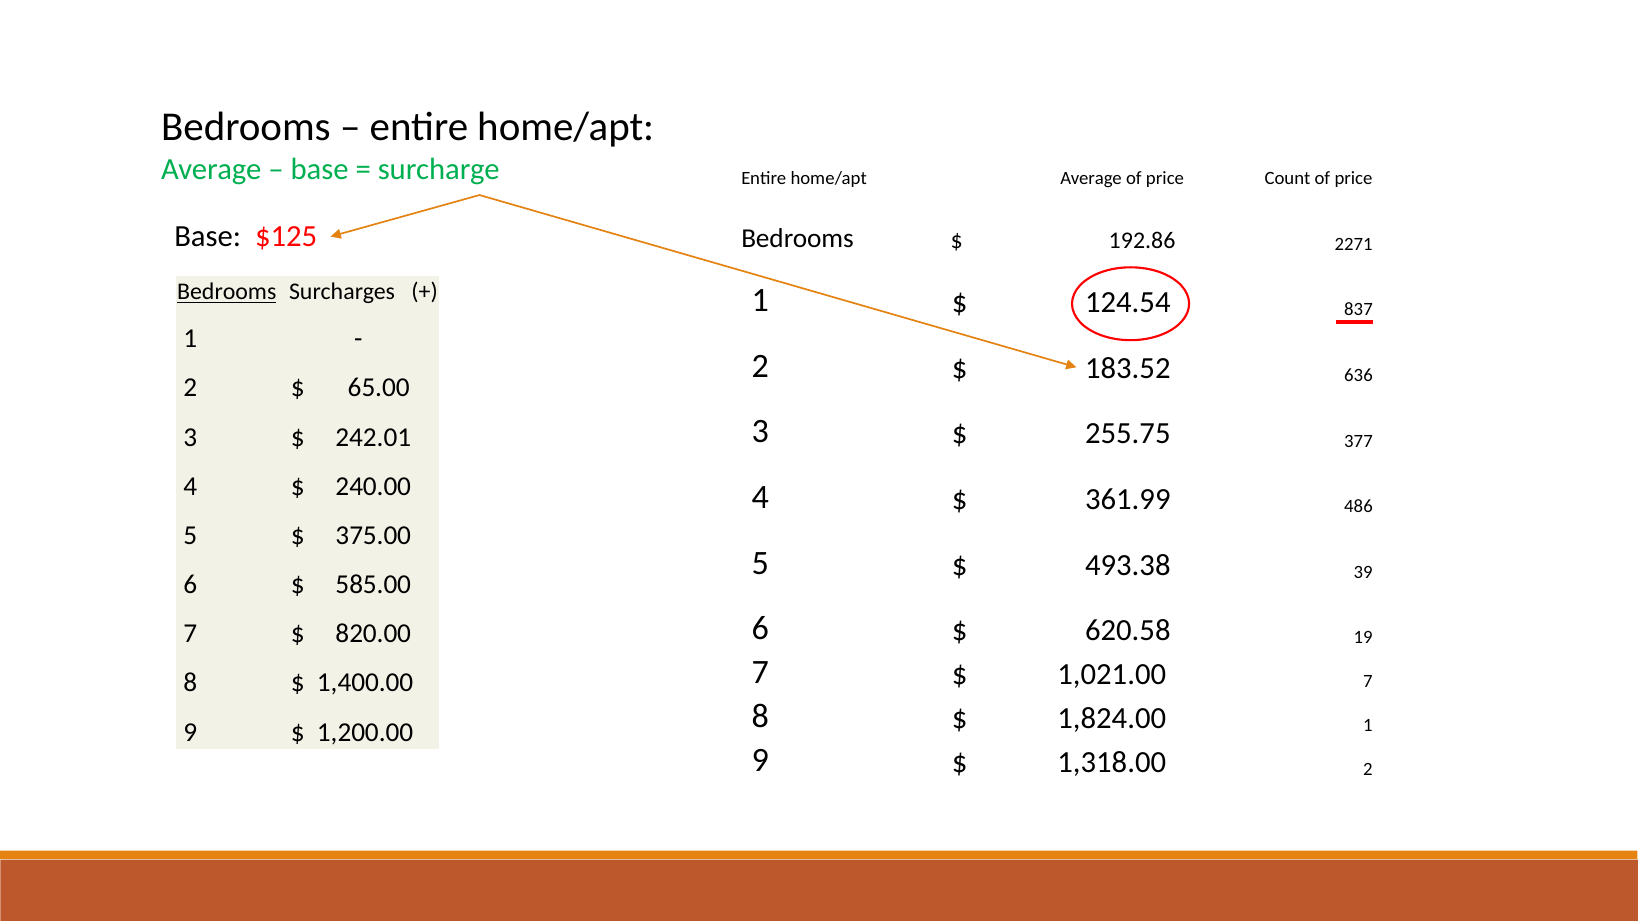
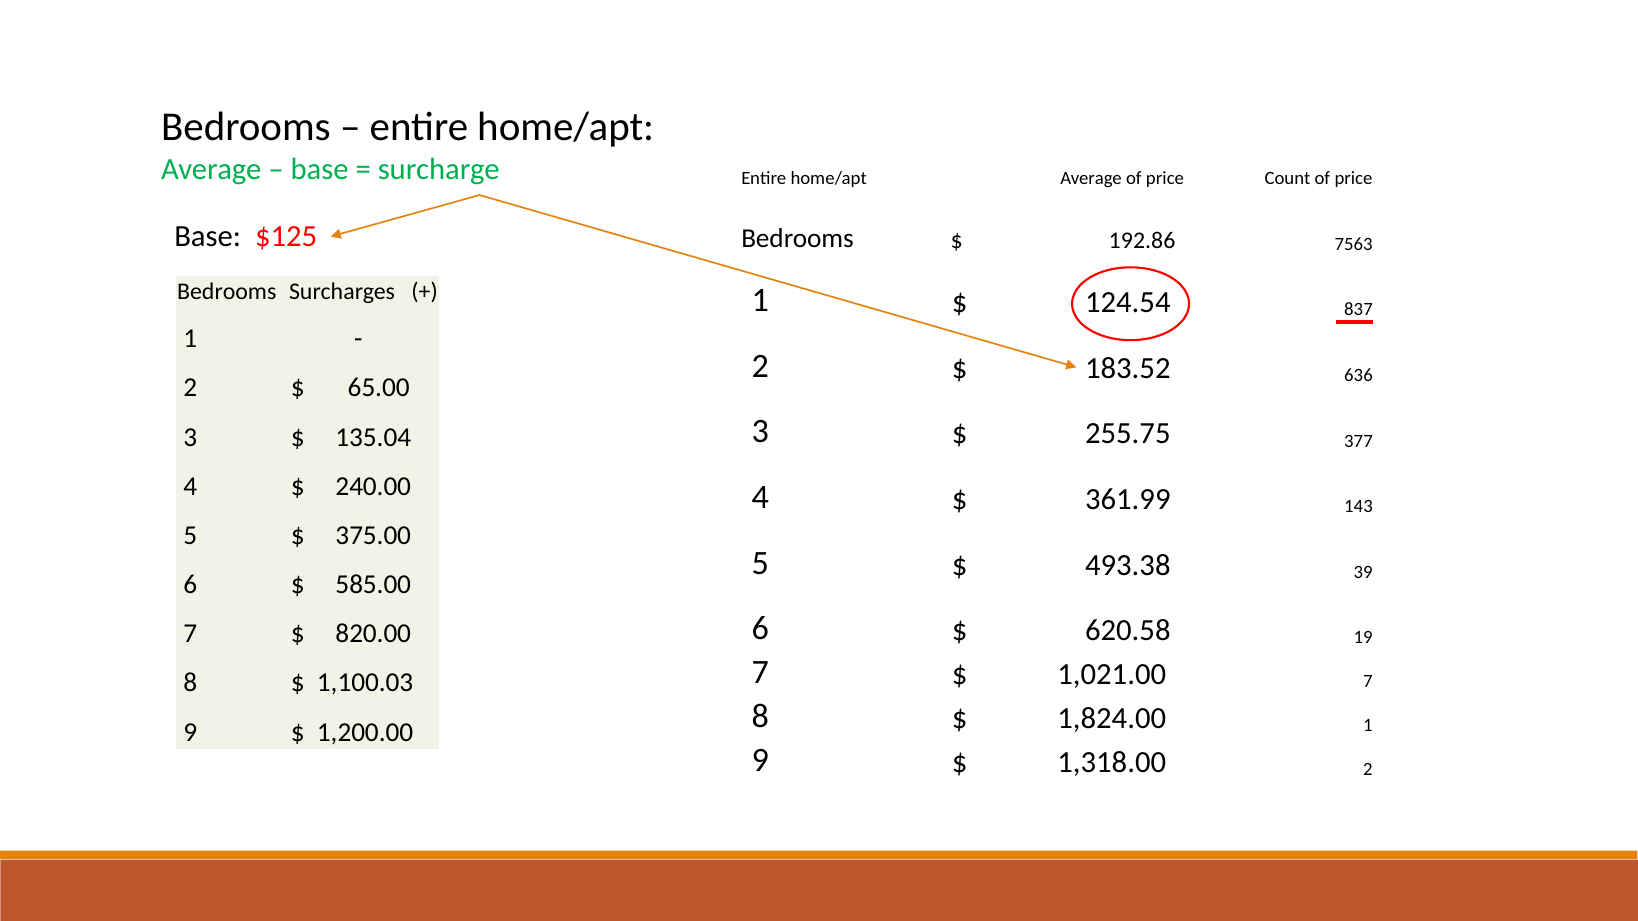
2271: 2271 -> 7563 (1354, 244)
Bedrooms underline: present -> none (227, 292)
242.01: 242.01 -> 135.04 (373, 437)
486: 486 -> 143 (1358, 507)
1,400.00: 1,400.00 -> 1,100.03 (365, 683)
